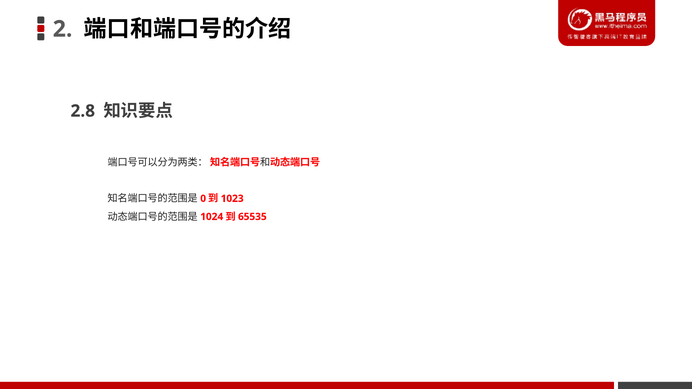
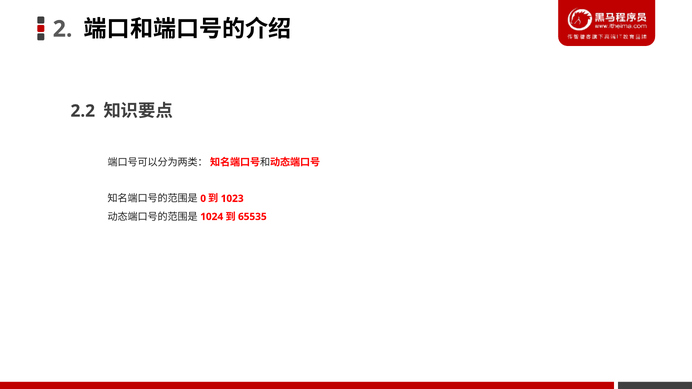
2.8: 2.8 -> 2.2 (83, 111)
